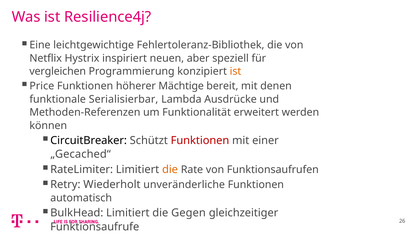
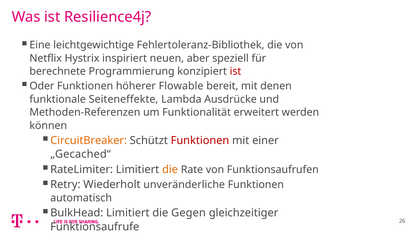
vergleichen: vergleichen -> berechnete (58, 71)
ist colour: orange -> red (236, 71)
Price: Price -> Oder (42, 86)
Mächtige: Mächtige -> Flowable (181, 86)
Serialisierbar: Serialisierbar -> Seiteneffekte (124, 99)
CircuitBreaker colour: black -> orange (89, 140)
